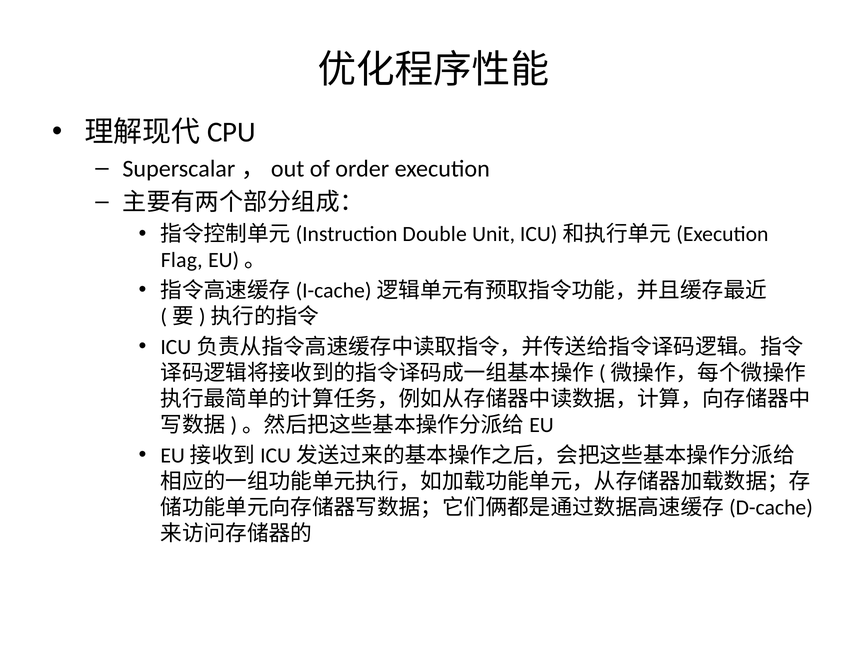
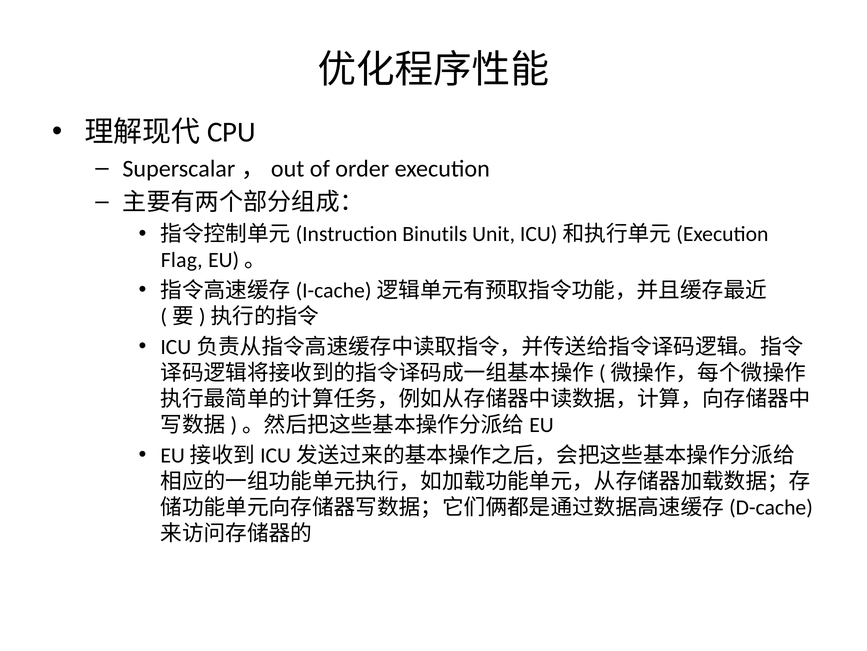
Double: Double -> Binutils (435, 234)
